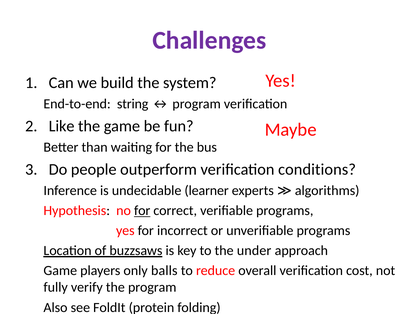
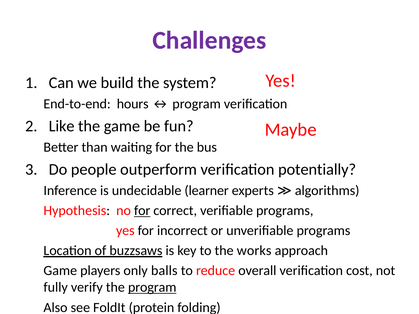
string: string -> hours (133, 104)
conditions: conditions -> potentially (317, 169)
under: under -> works (254, 251)
program underline: none -> present (152, 288)
